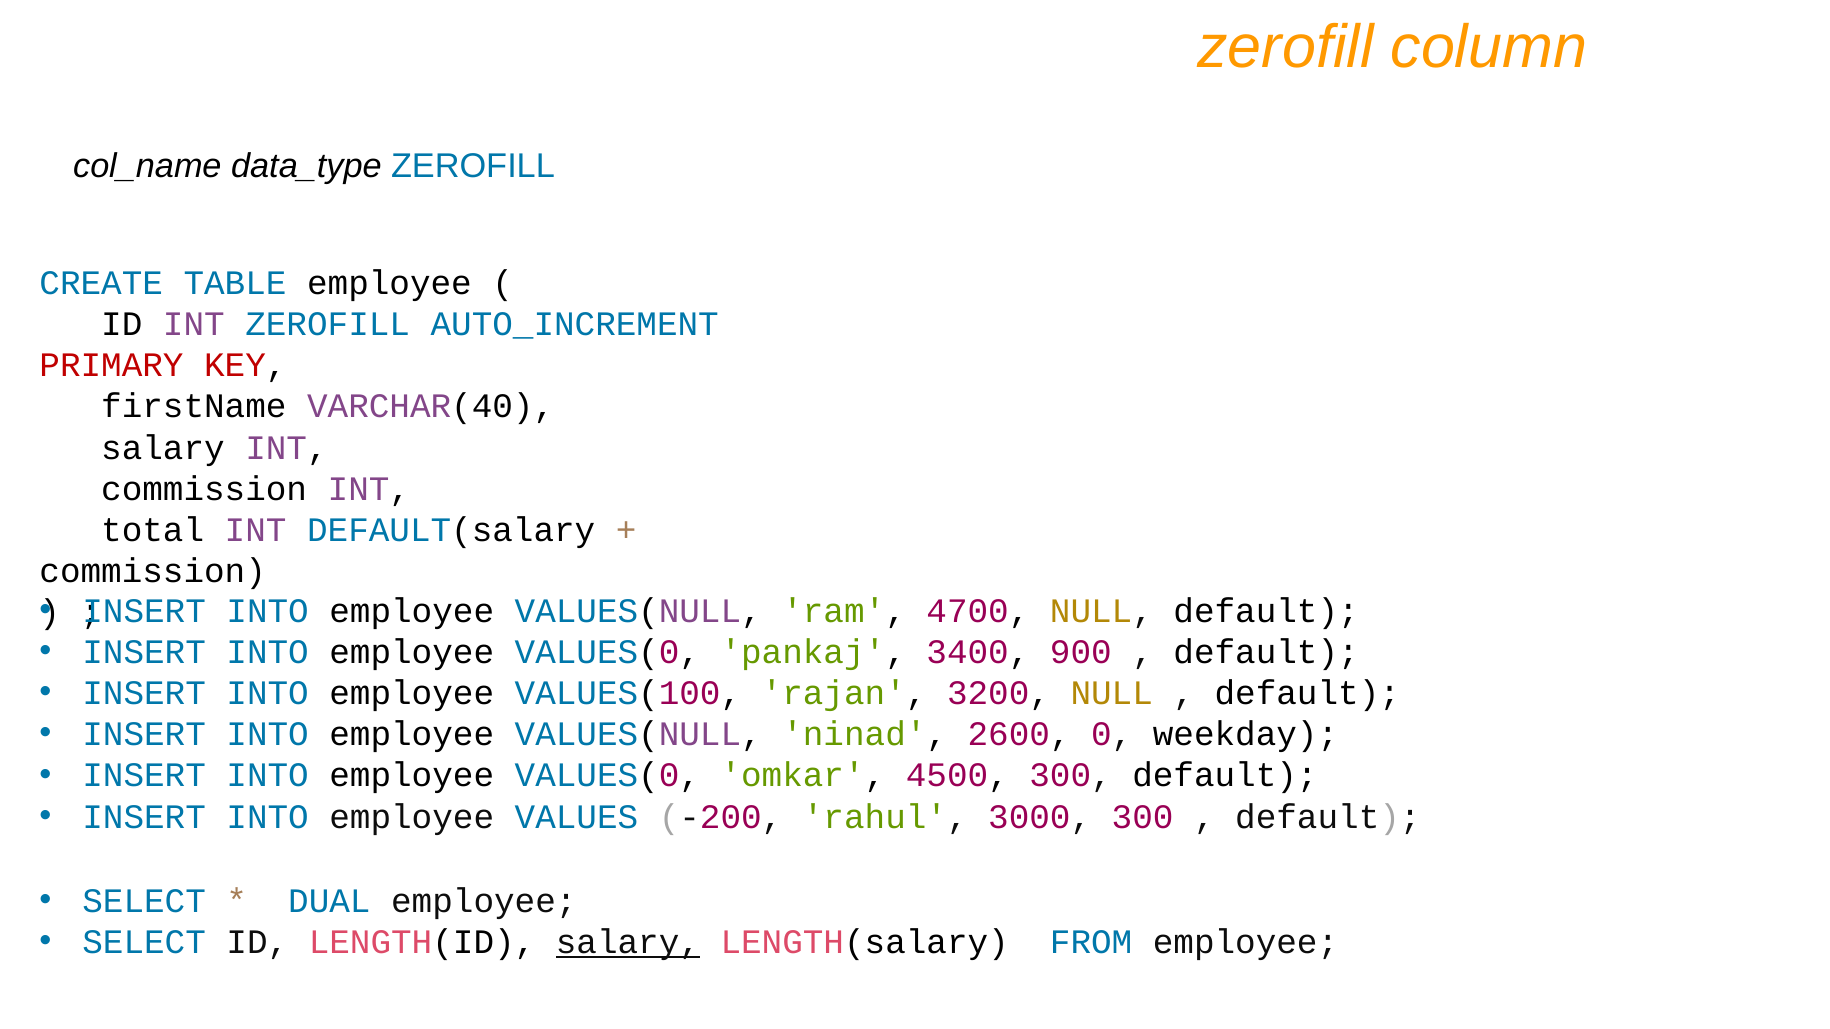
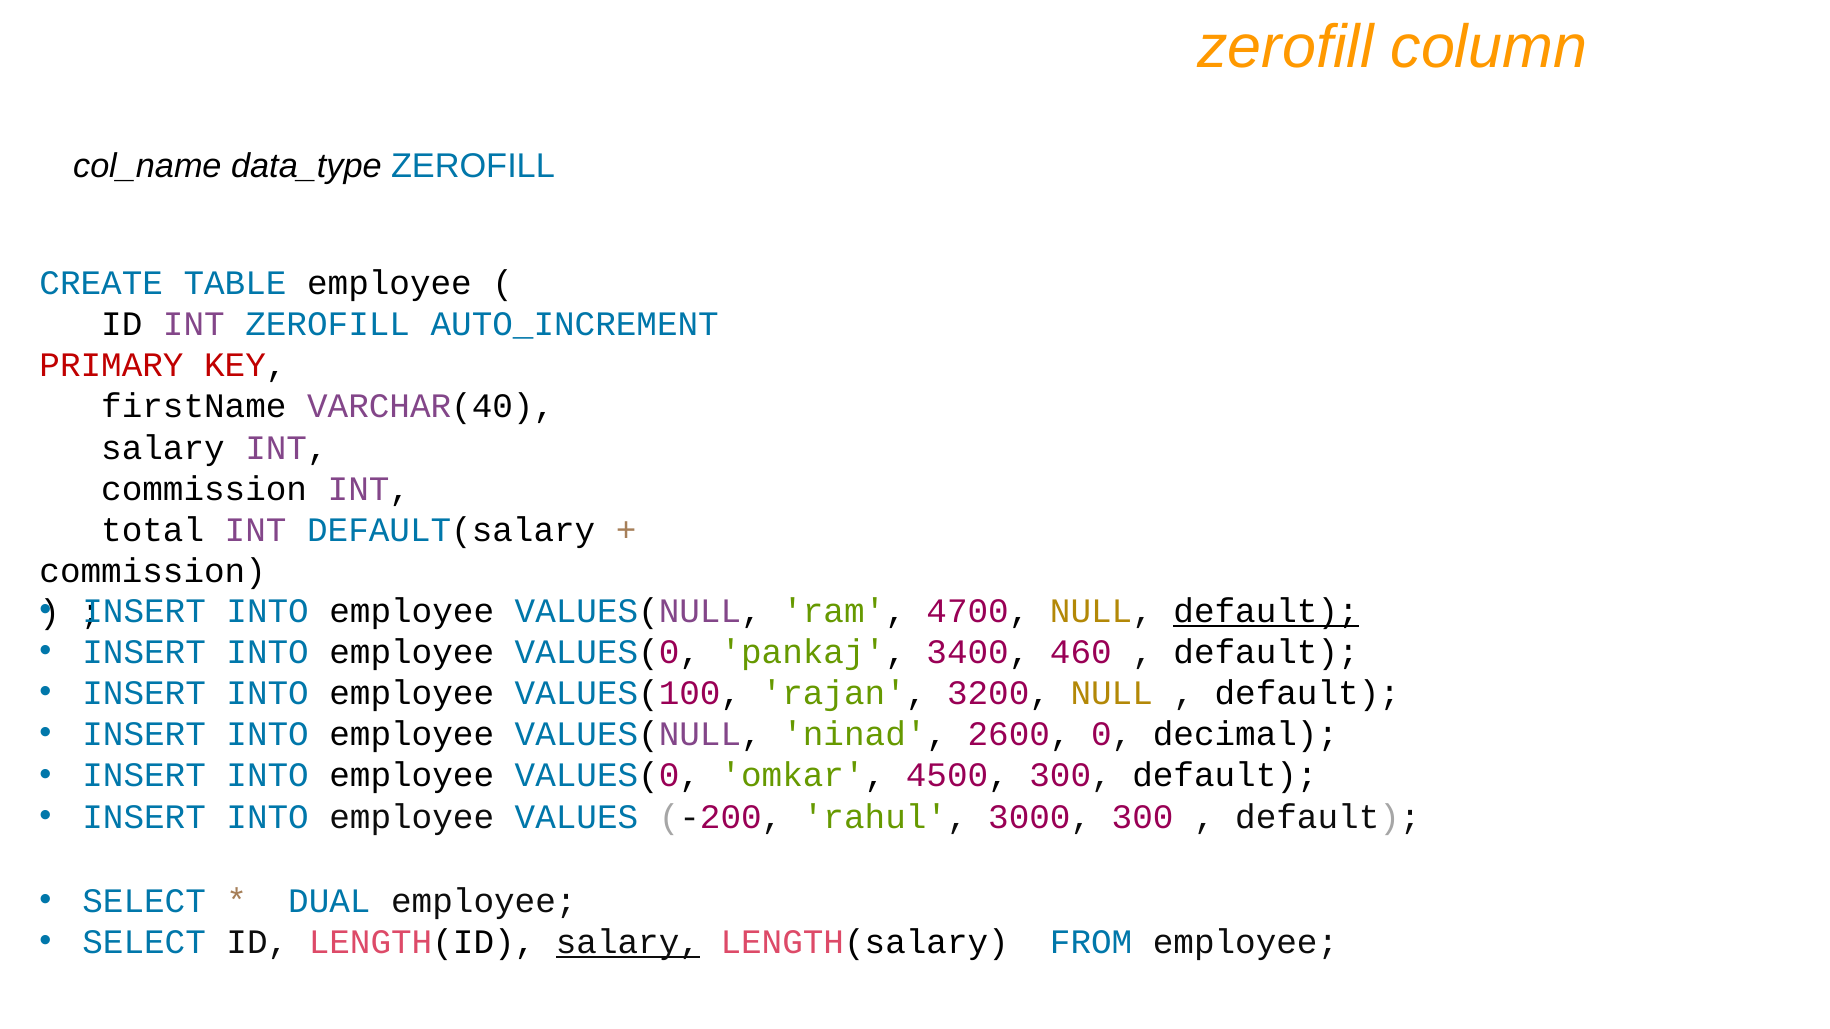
default underline: none -> present (1266, 611)
900: 900 -> 460 (1081, 652)
weekday: weekday -> decimal (1246, 735)
